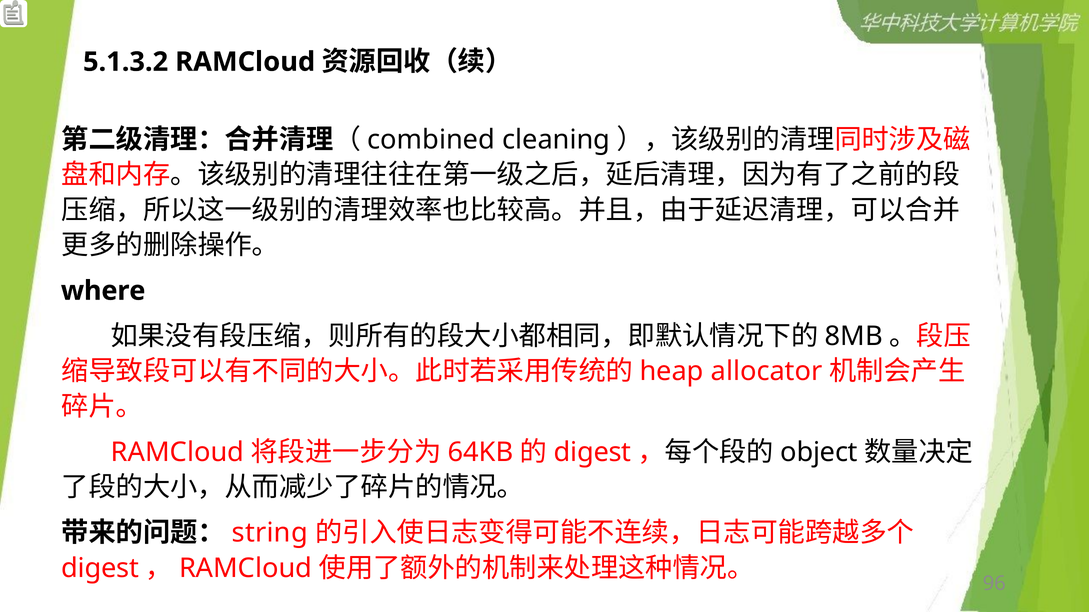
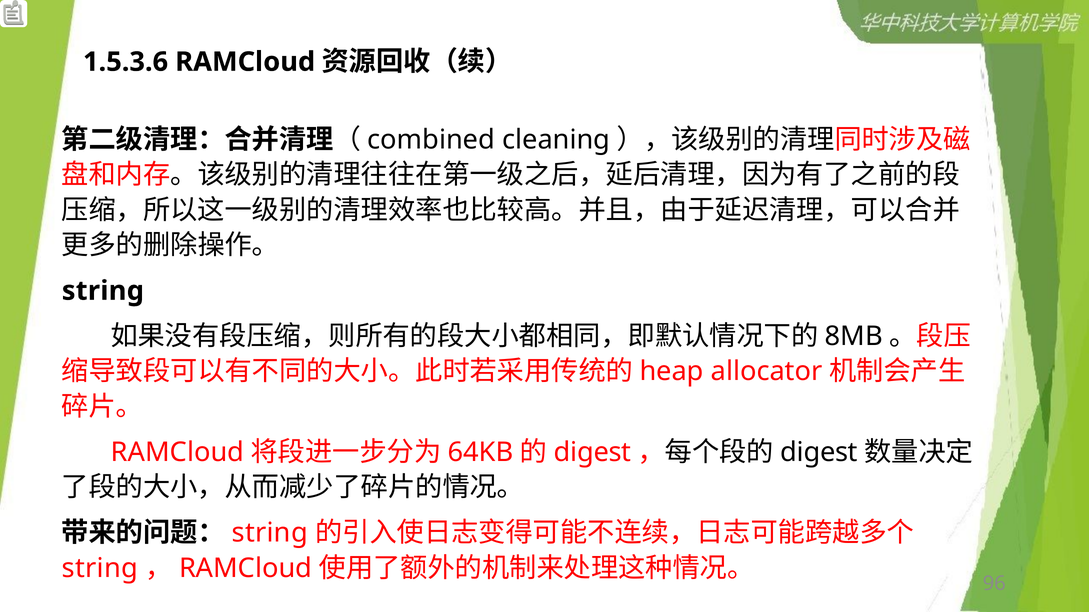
5.1.3.2: 5.1.3.2 -> 1.5.3.6 (126, 62)
where: where -> string (103, 291)
object: object -> digest (819, 453)
digest: digest -> string (100, 569)
